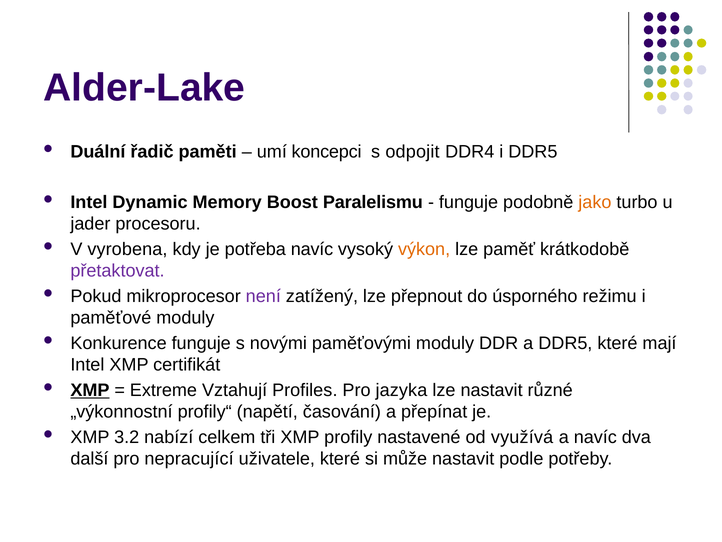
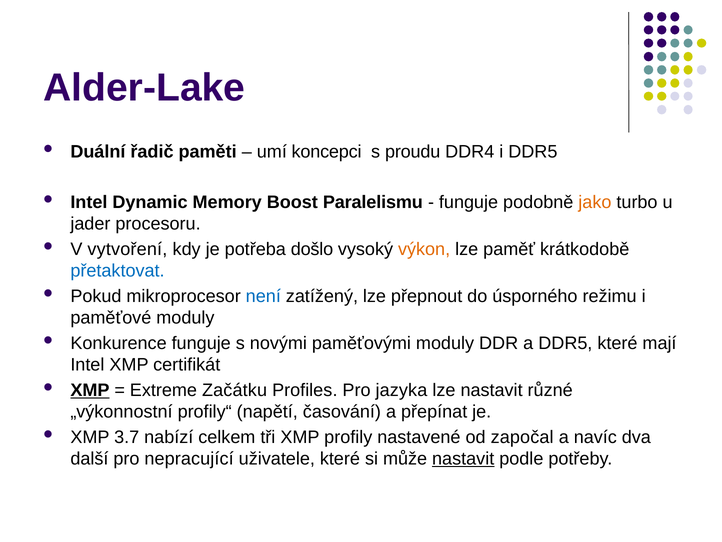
odpojit: odpojit -> proudu (413, 151)
vyrobena: vyrobena -> vytvoření (127, 249)
potřeba navíc: navíc -> došlo (312, 249)
přetaktovat colour: purple -> blue (117, 271)
není colour: purple -> blue (263, 296)
Vztahují: Vztahují -> Začátku (235, 390)
3.2: 3.2 -> 3.7 (127, 437)
využívá: využívá -> započal (522, 437)
nastavit underline: none -> present (463, 458)
